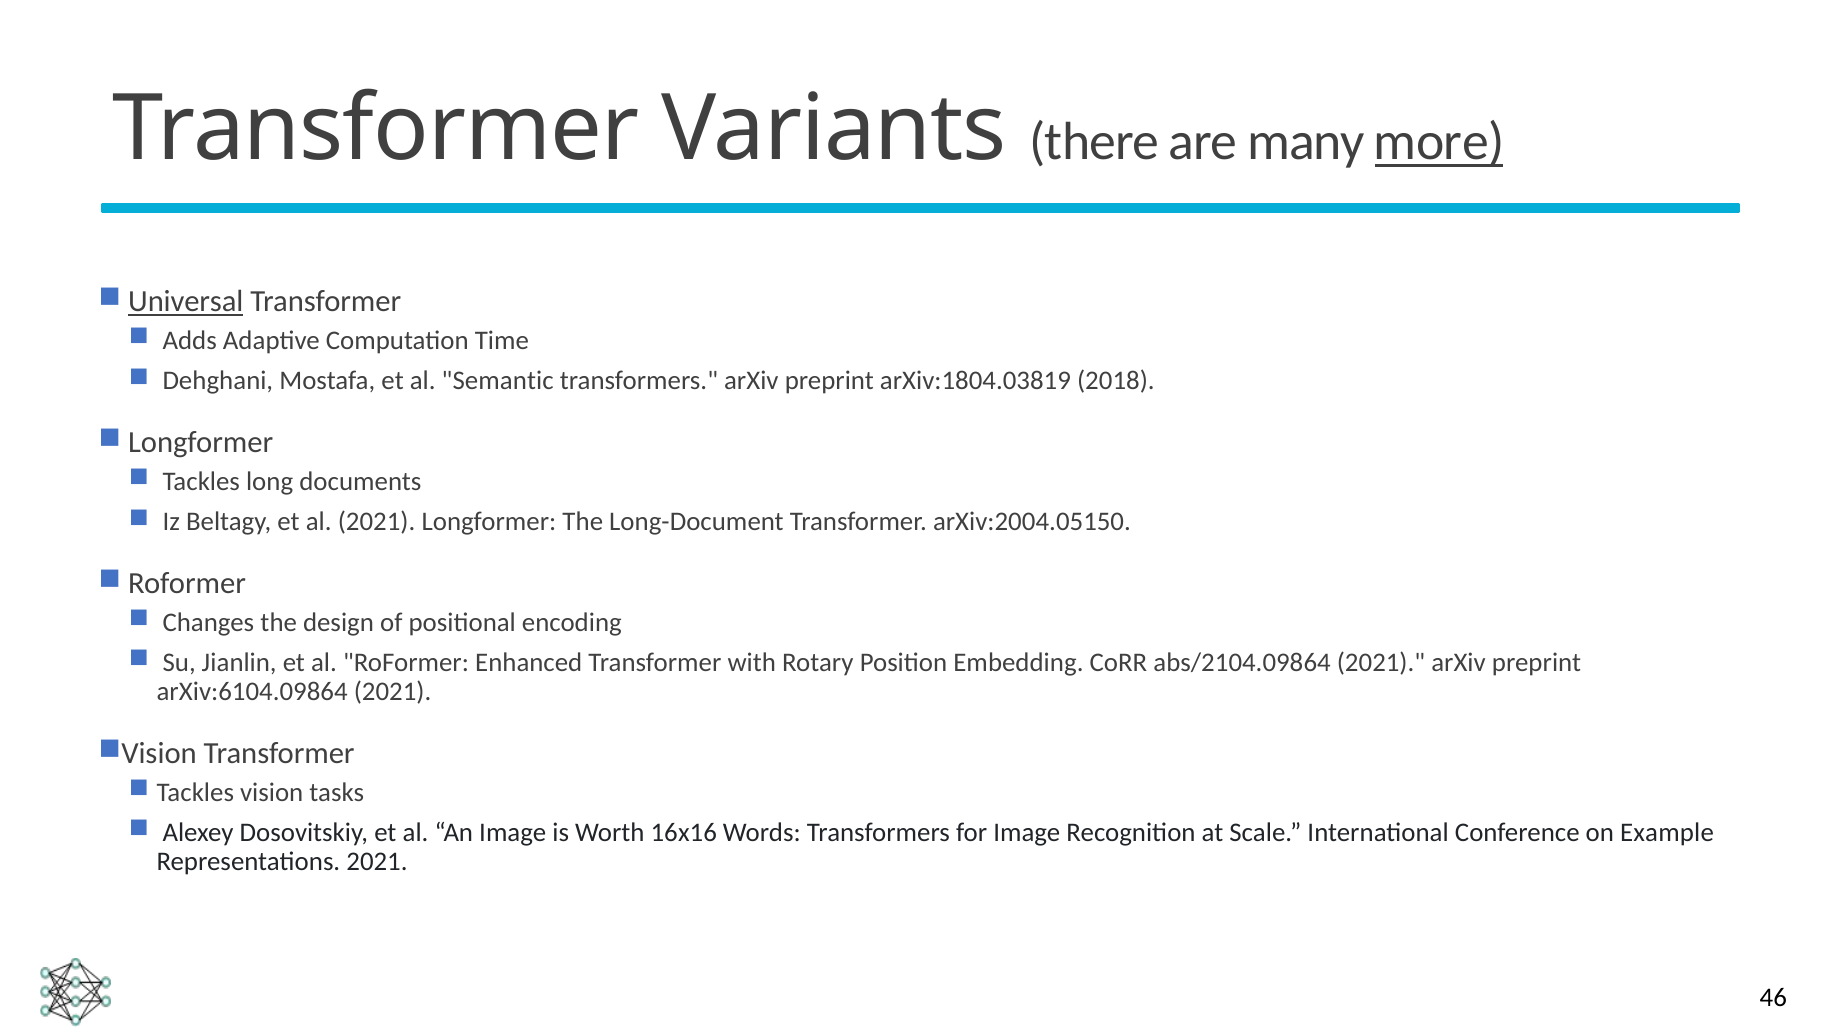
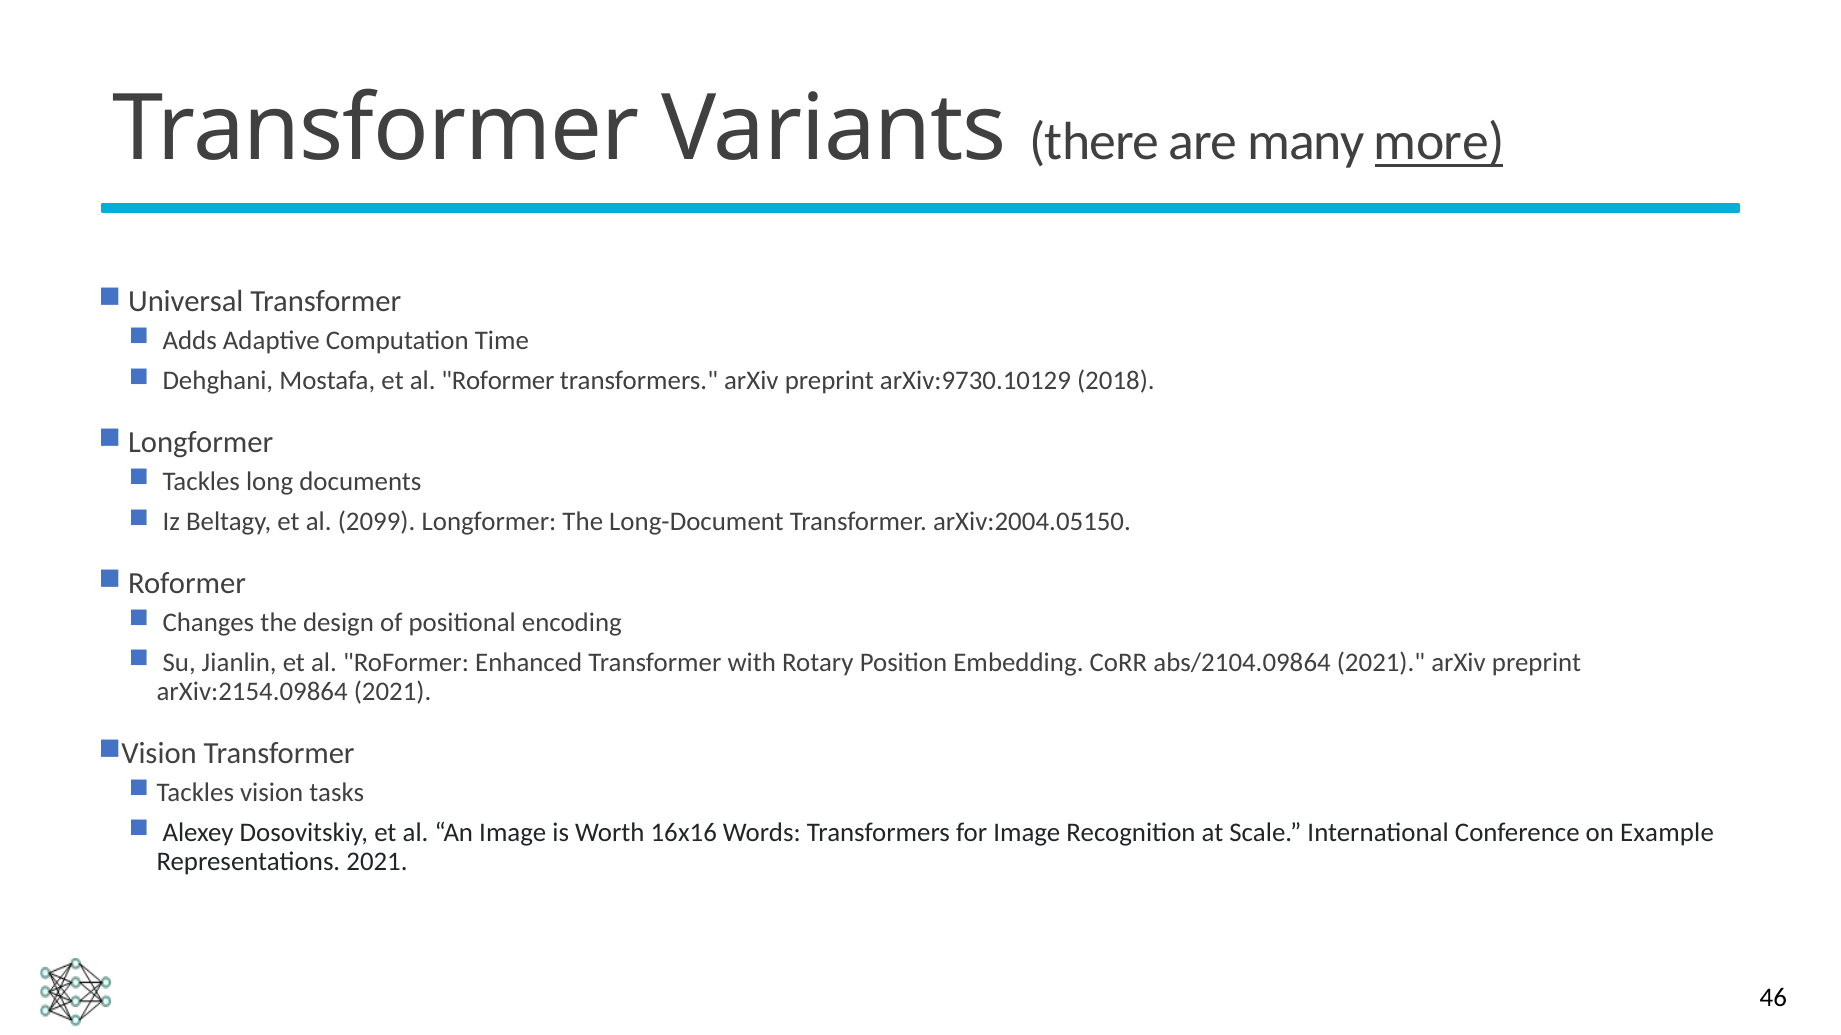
Universal underline: present -> none (186, 302)
Mostafa et al Semantic: Semantic -> Roformer (498, 381)
arXiv:1804.03819: arXiv:1804.03819 -> arXiv:9730.10129 (975, 381)
al 2021: 2021 -> 2099 (377, 522)
arXiv:6104.09864: arXiv:6104.09864 -> arXiv:2154.09864 (252, 692)
